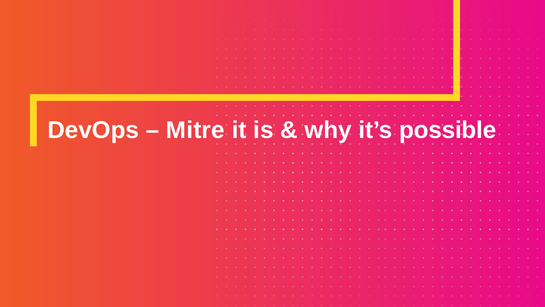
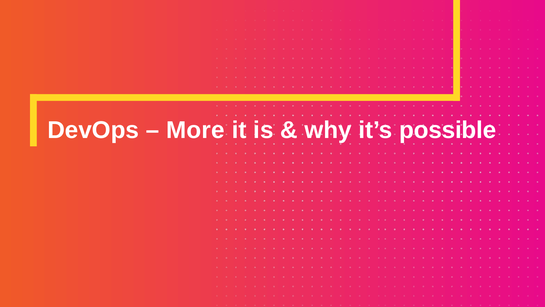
Mitre: Mitre -> More (195, 130)
